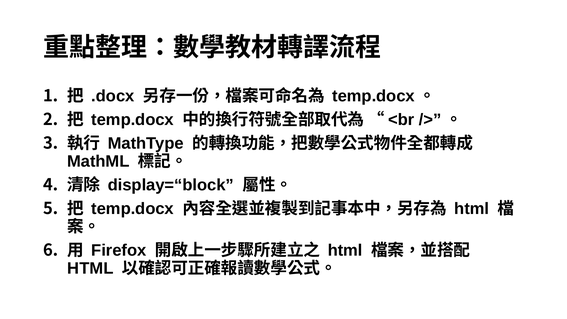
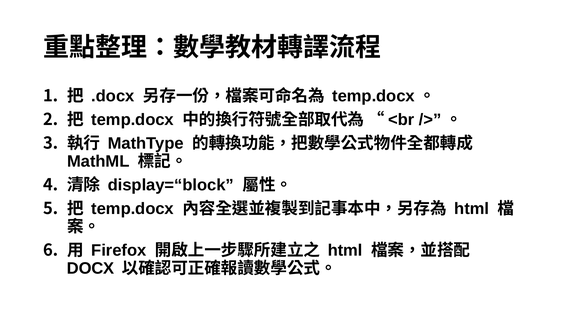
HTML: HTML -> DOCX (91, 268)
